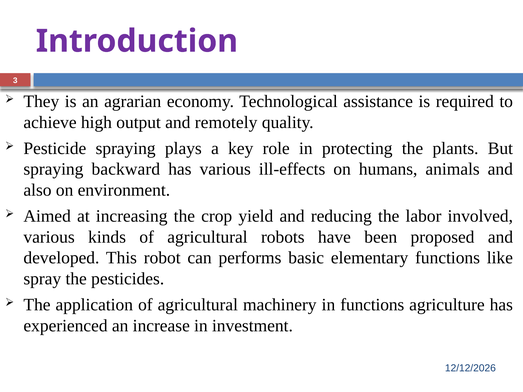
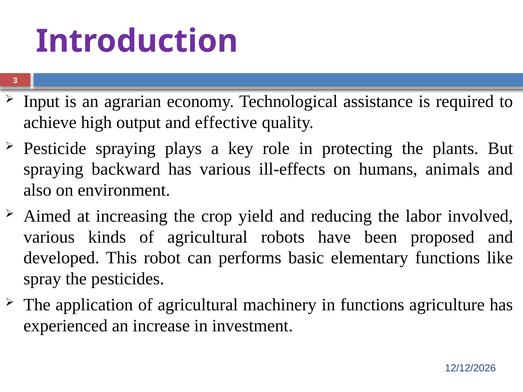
They: They -> Input (41, 101)
remotely: remotely -> effective (226, 122)
